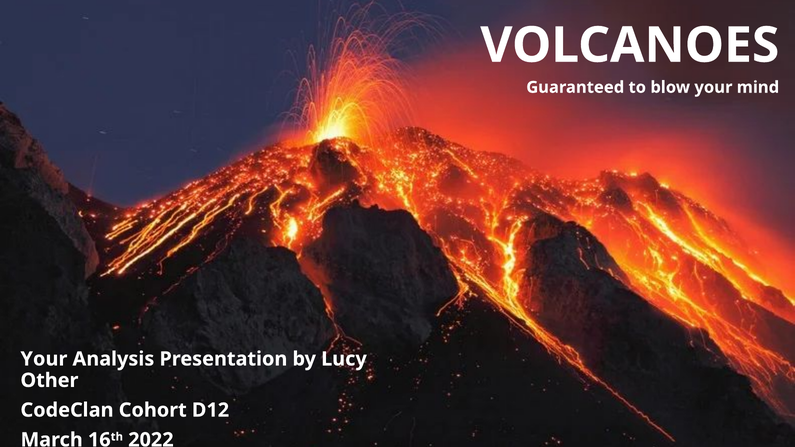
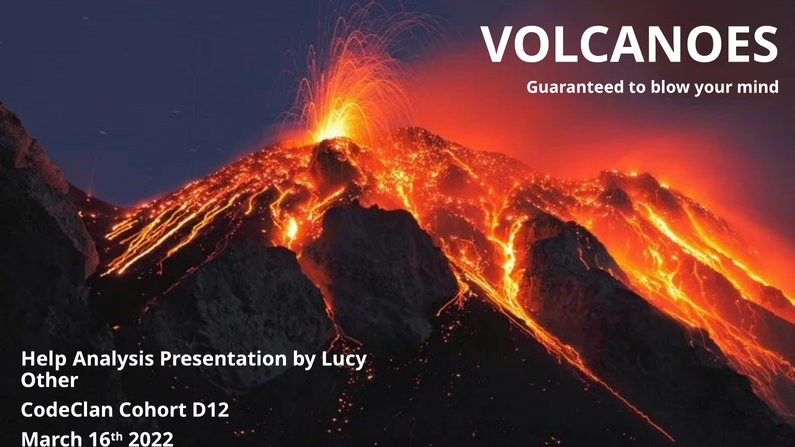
Your: Your -> Help (44, 359)
